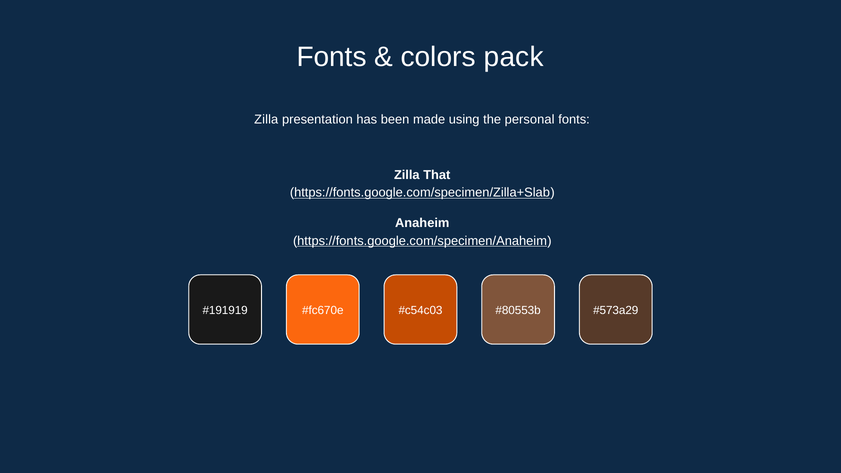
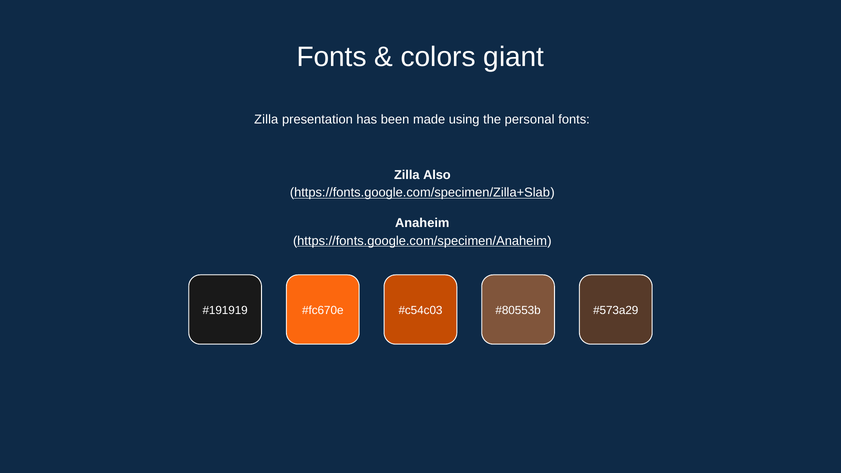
pack: pack -> giant (514, 57)
That: That -> Also (437, 175)
